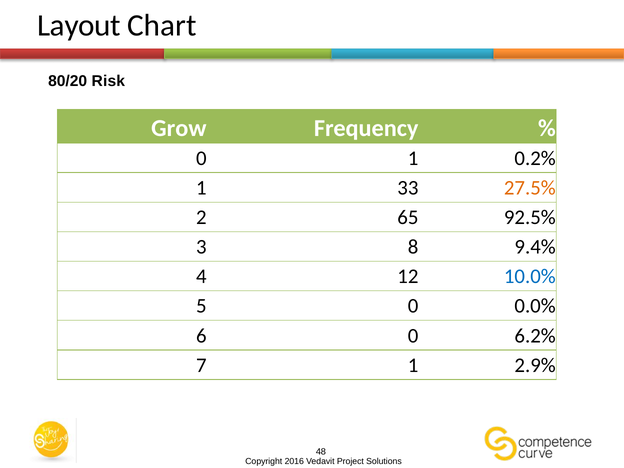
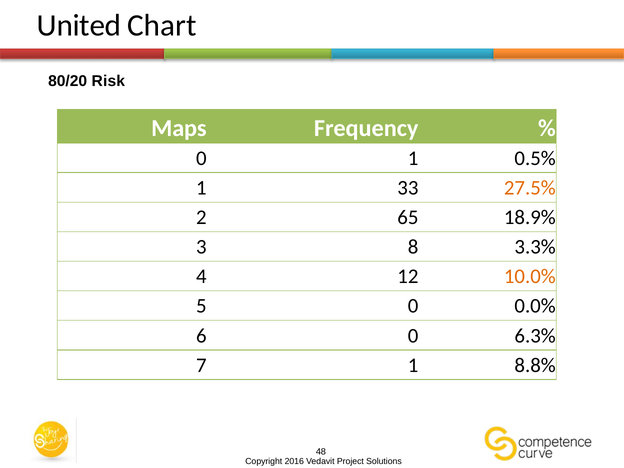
Layout: Layout -> United (79, 26)
Grow: Grow -> Maps (179, 128)
0.2%: 0.2% -> 0.5% (535, 158)
92.5%: 92.5% -> 18.9% (530, 217)
9.4%: 9.4% -> 3.3% (535, 247)
10.0% colour: blue -> orange (530, 277)
6.2%: 6.2% -> 6.3% (535, 336)
2.9%: 2.9% -> 8.8% (535, 365)
